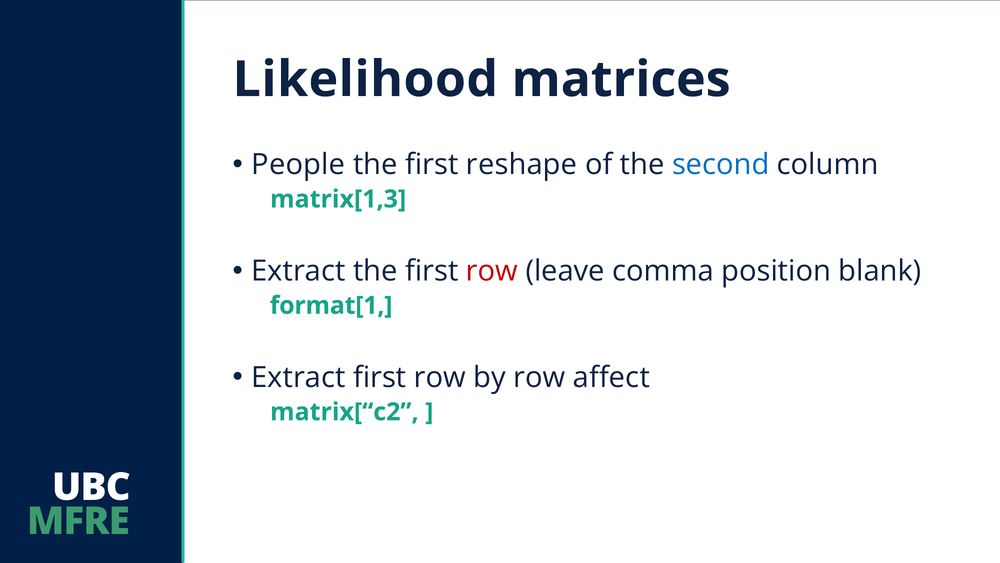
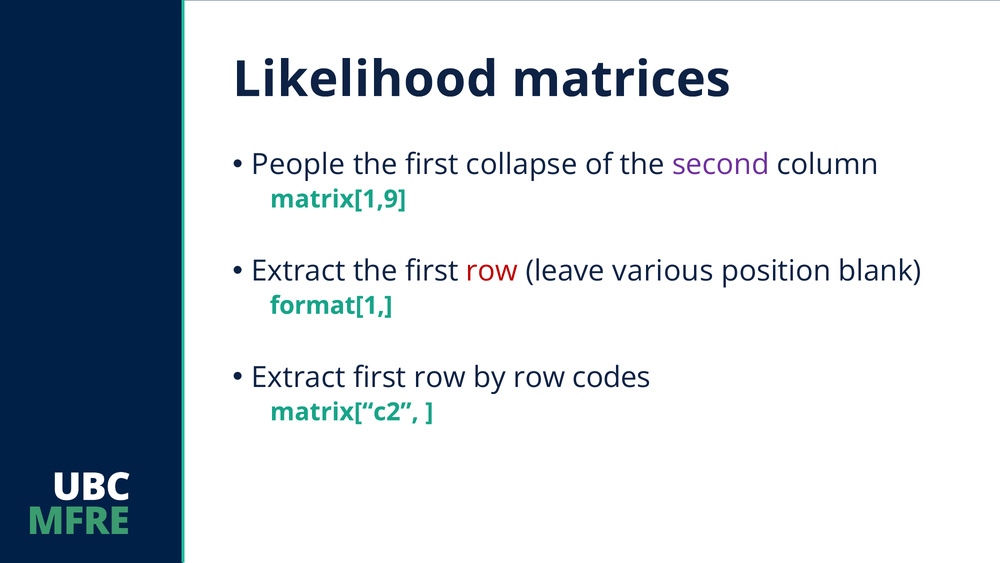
reshape: reshape -> collapse (522, 165)
second colour: blue -> purple (721, 165)
matrix[1,3: matrix[1,3 -> matrix[1,9 (338, 199)
comma: comma -> various (663, 271)
affect: affect -> codes (612, 377)
